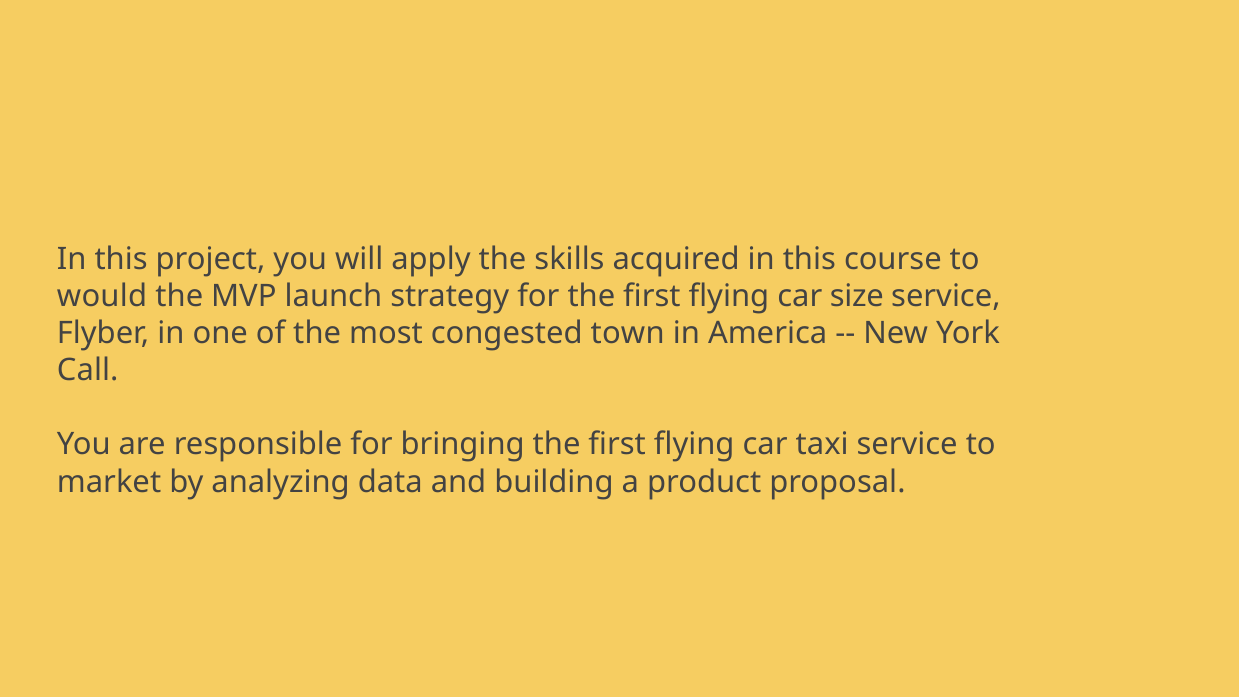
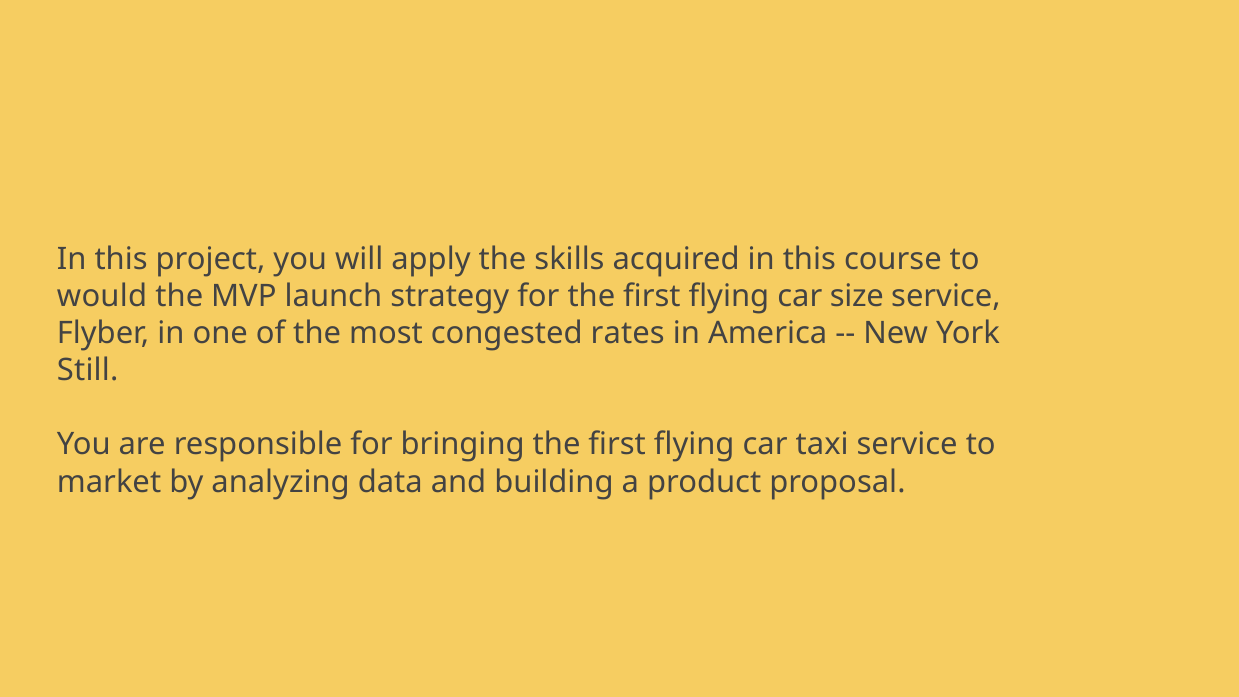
town: town -> rates (628, 333)
Call: Call -> Still (88, 370)
